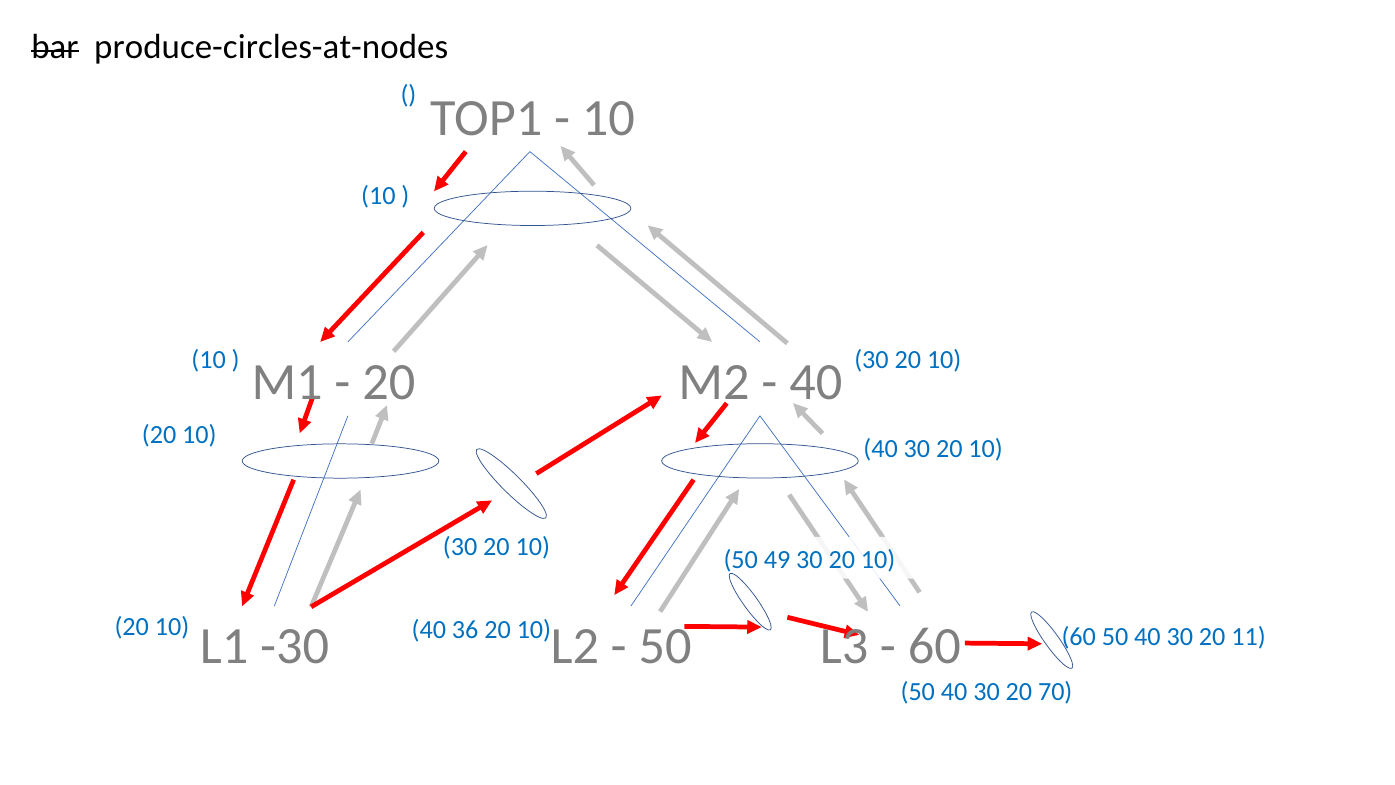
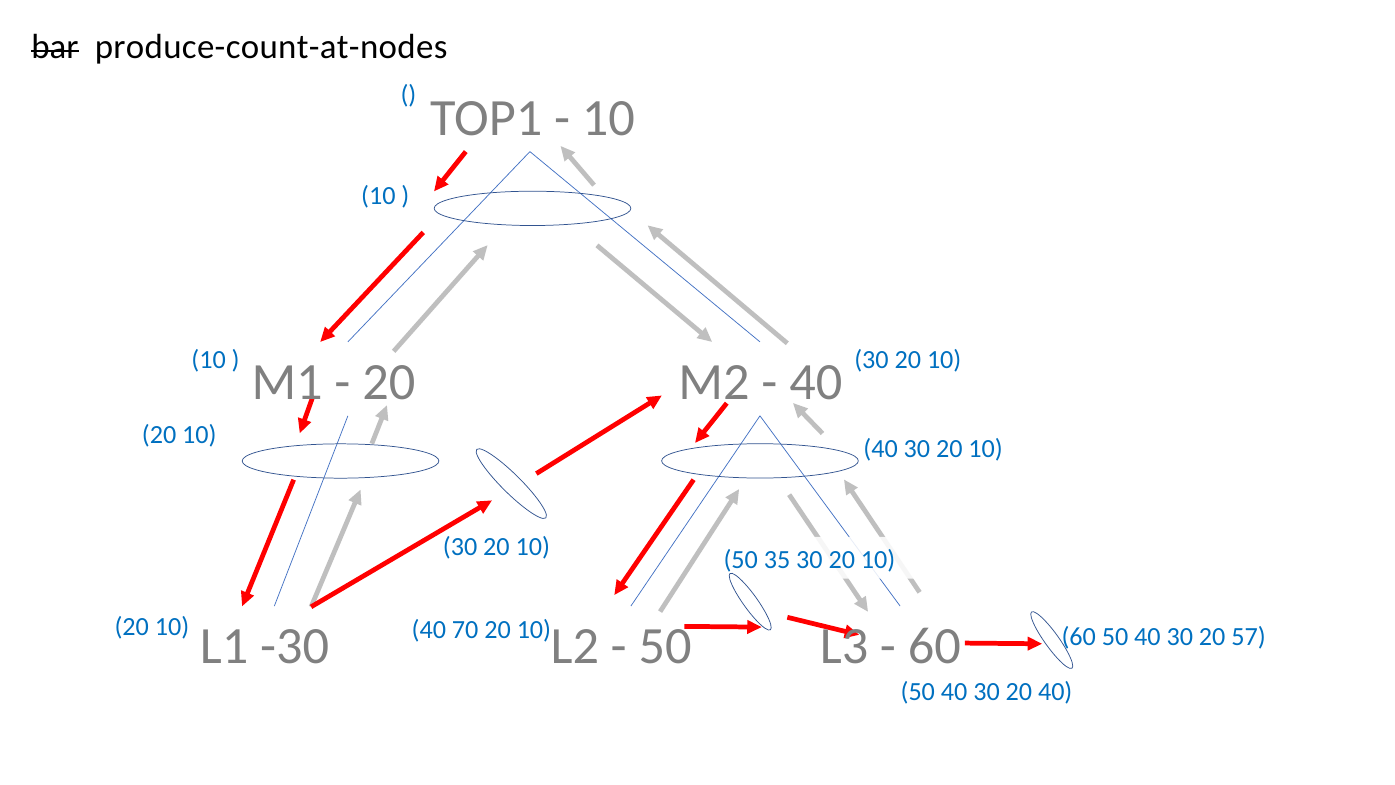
produce-circles-at-nodes: produce-circles-at-nodes -> produce-count-at-nodes (271, 47)
49: 49 -> 35 (777, 559)
36: 36 -> 70 (465, 630)
11: 11 -> 57 (1248, 636)
20 70: 70 -> 40 (1055, 692)
